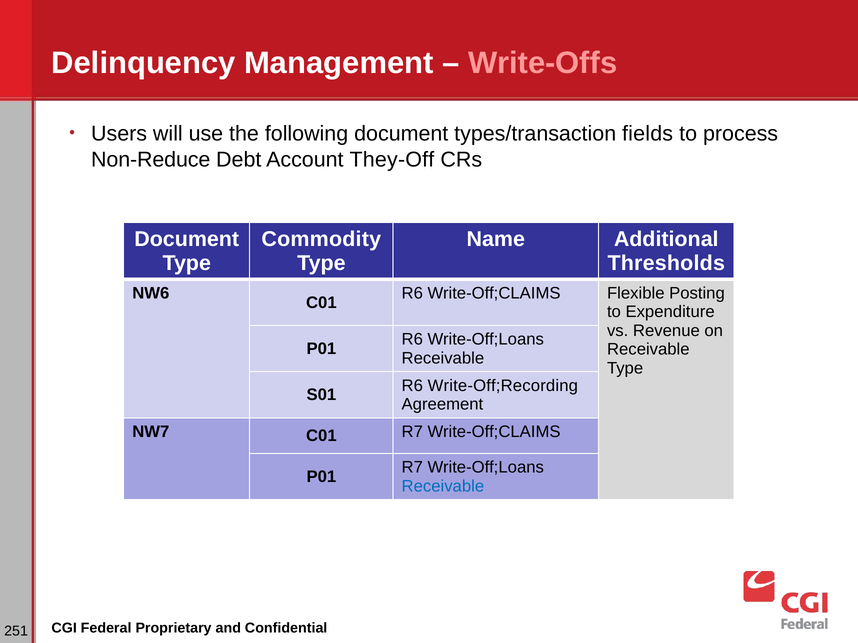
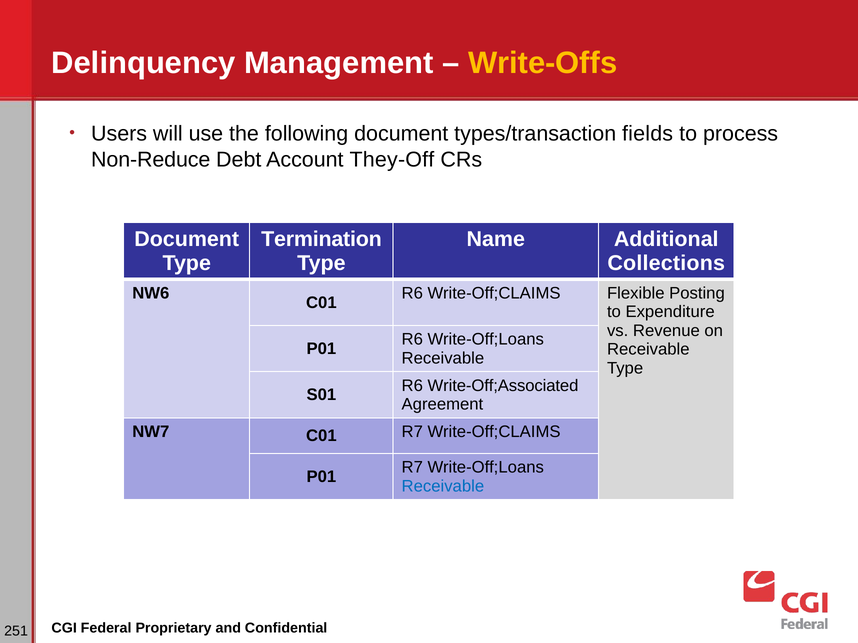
Write-Offs colour: pink -> yellow (543, 63)
Commodity: Commodity -> Termination (321, 239)
Thresholds: Thresholds -> Collections (666, 263)
Write-Off;Recording: Write-Off;Recording -> Write-Off;Associated (503, 386)
